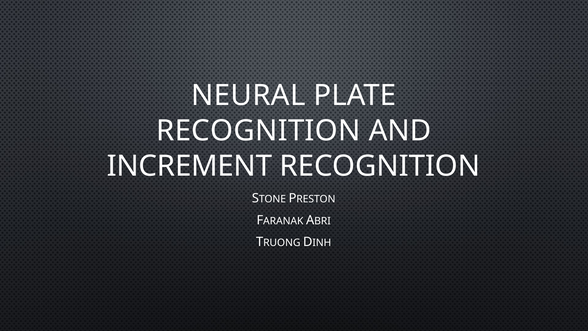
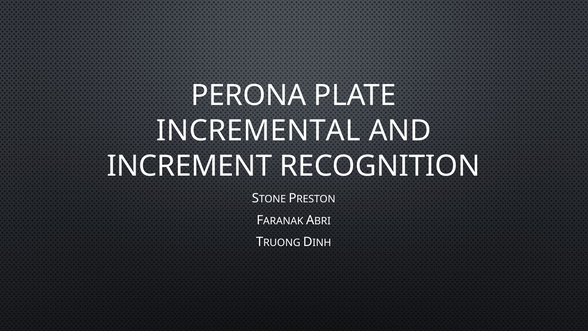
NEURAL: NEURAL -> PERONA (249, 95)
RECOGNITION: RECOGNITION -> INCREMENTAL (258, 131)
